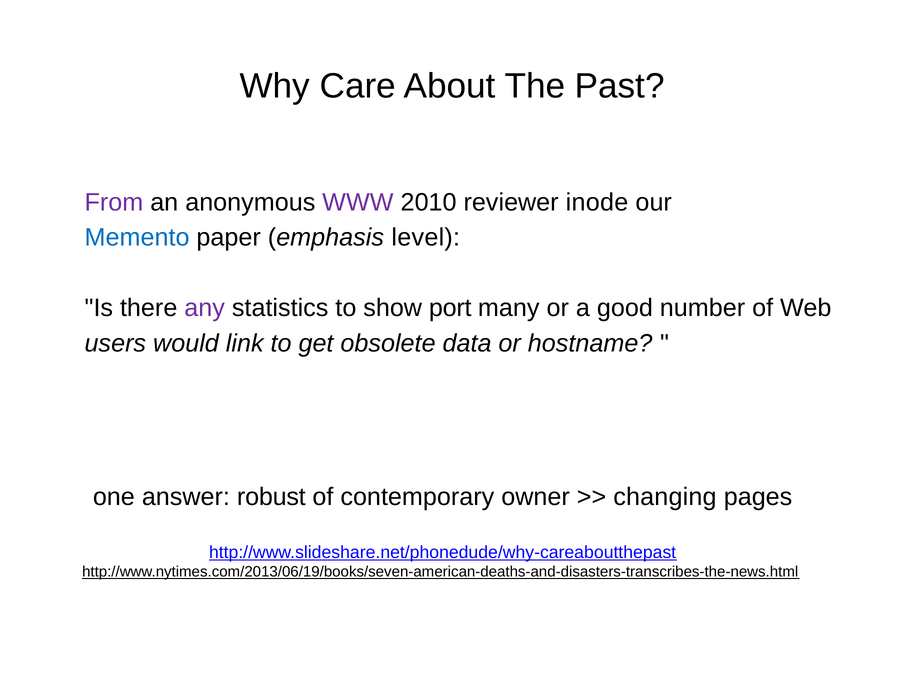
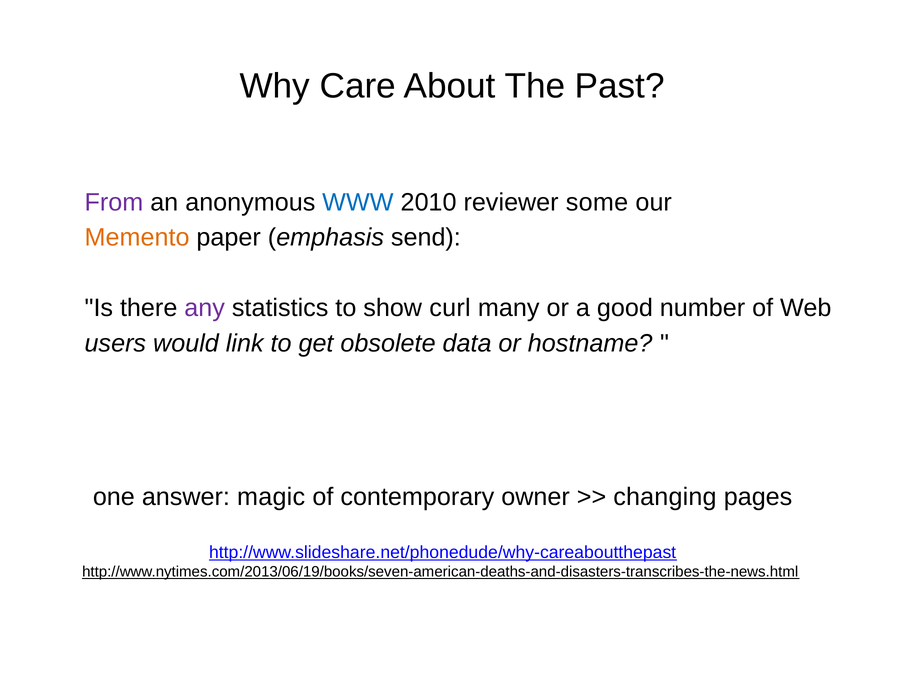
WWW colour: purple -> blue (358, 202)
inode: inode -> some (597, 202)
Memento colour: blue -> orange (137, 238)
level: level -> send (426, 238)
port: port -> curl (450, 308)
robust: robust -> magic (271, 497)
